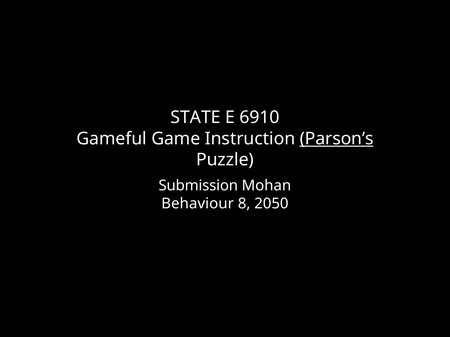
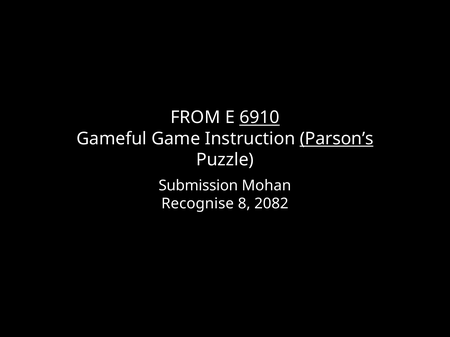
STATE: STATE -> FROM (195, 118)
6910 underline: none -> present (259, 118)
Behaviour: Behaviour -> Recognise (198, 204)
2050: 2050 -> 2082 (271, 204)
